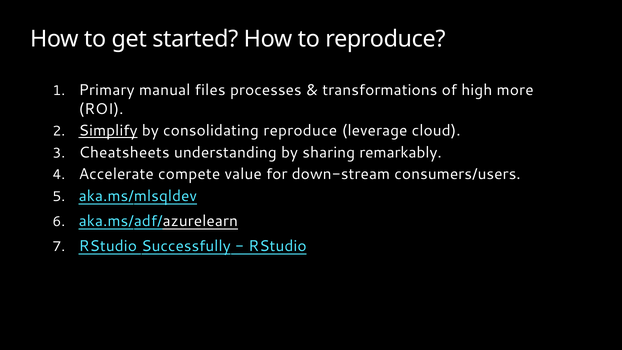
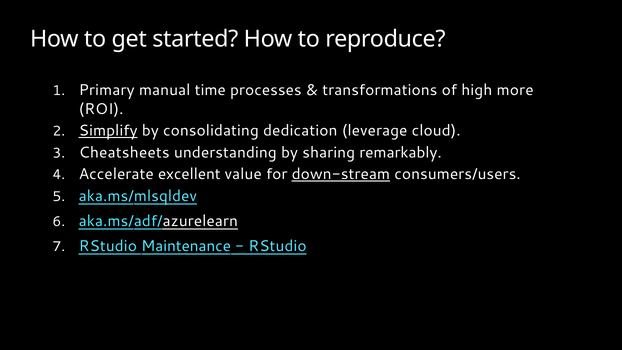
files: files -> time (210, 90)
consolidating reproduce: reproduce -> dedication (300, 131)
compete: compete -> excellent (189, 174)
down-stream underline: none -> present (341, 174)
Successfully: Successfully -> Maintenance (186, 246)
